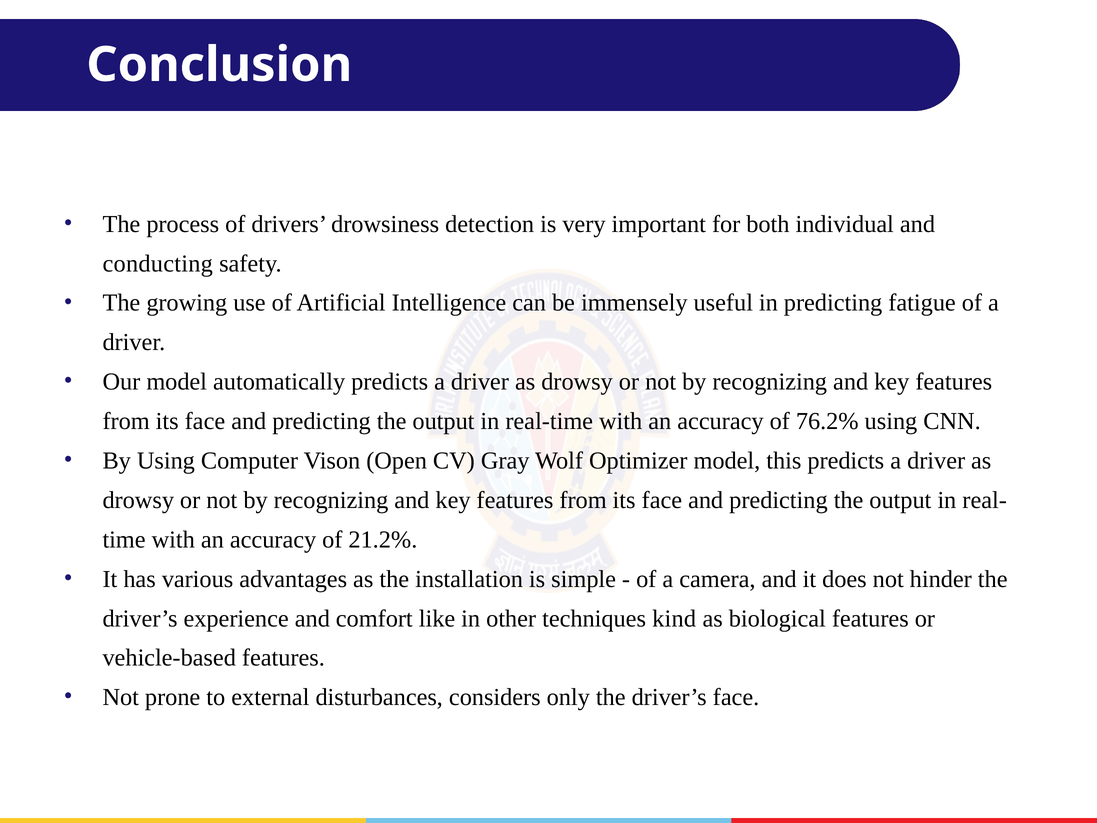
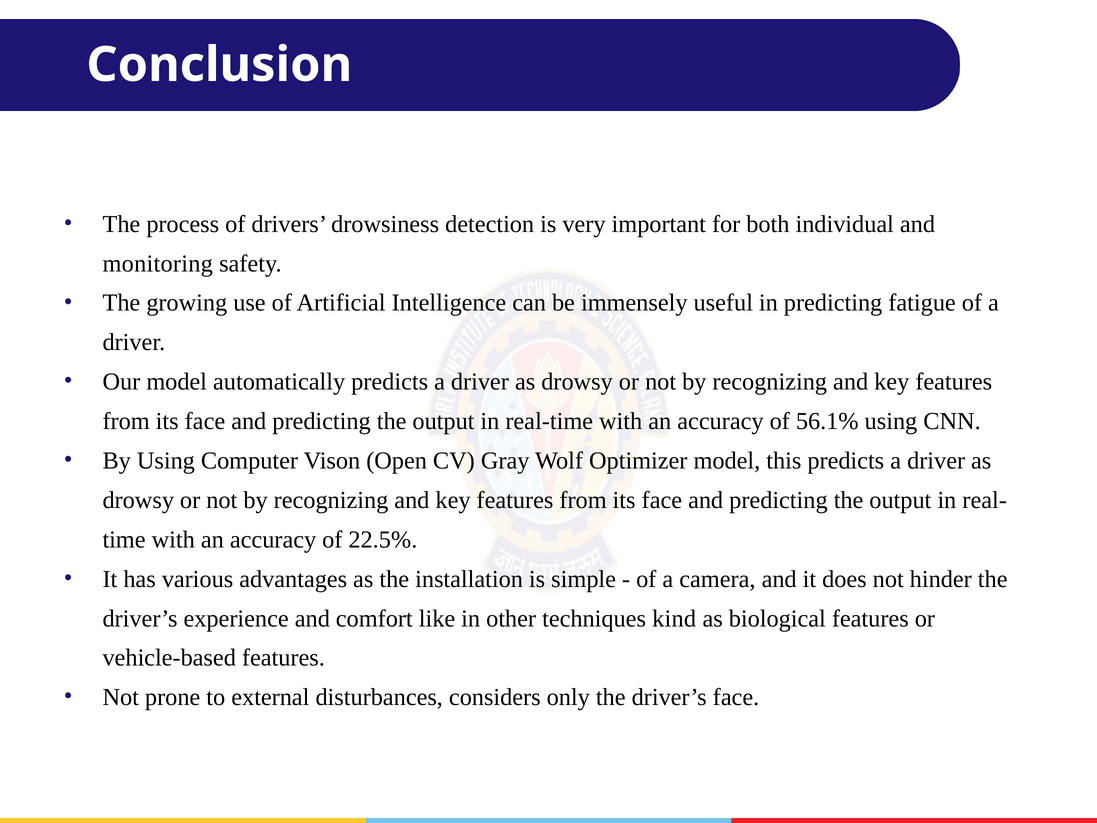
conducting: conducting -> monitoring (158, 263)
76.2%: 76.2% -> 56.1% (827, 421)
21.2%: 21.2% -> 22.5% (383, 539)
